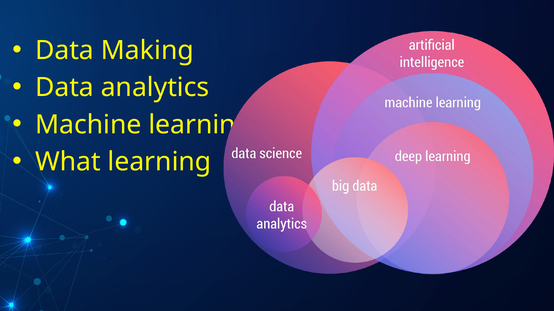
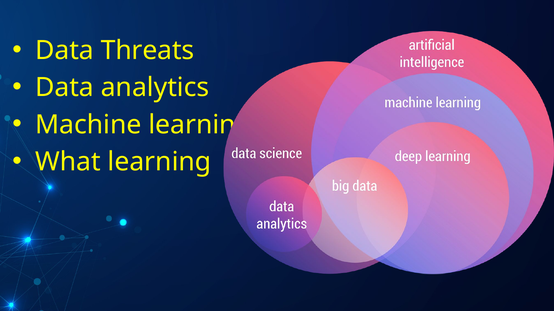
Making: Making -> Threats (147, 51)
